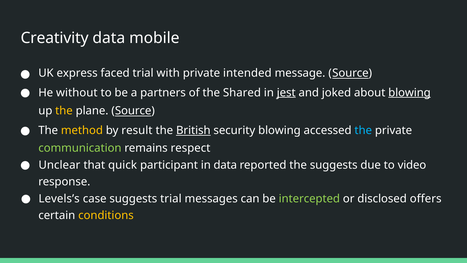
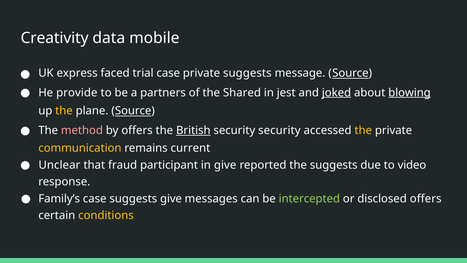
trial with: with -> case (168, 73)
private intended: intended -> suggests (247, 73)
without: without -> provide (77, 92)
jest underline: present -> none (286, 92)
joked underline: none -> present (336, 92)
method colour: yellow -> pink (82, 130)
by result: result -> offers (137, 130)
security blowing: blowing -> security (279, 130)
the colour: light blue -> yellow (363, 130)
communication colour: light green -> yellow (80, 148)
respect: respect -> current (190, 148)
quick: quick -> fraud (123, 165)
in data: data -> give (225, 165)
Levels’s: Levels’s -> Family’s (59, 198)
suggests trial: trial -> give (171, 198)
